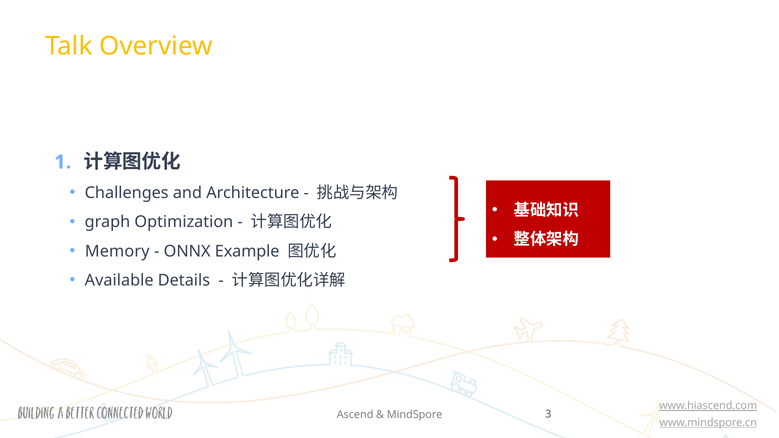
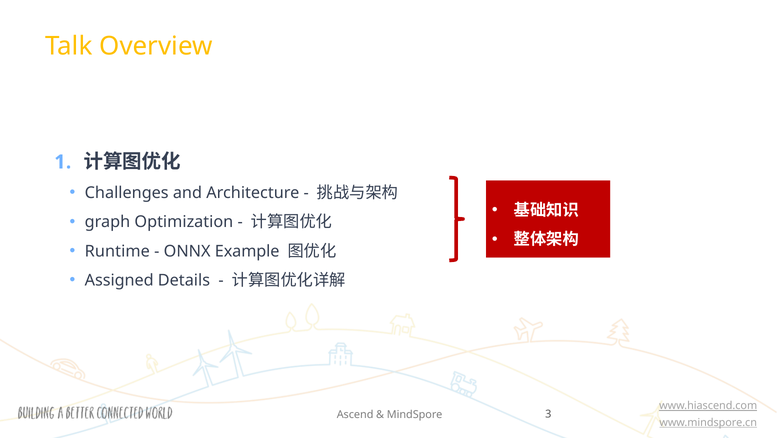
Memory: Memory -> Runtime (117, 251)
Available: Available -> Assigned (119, 280)
